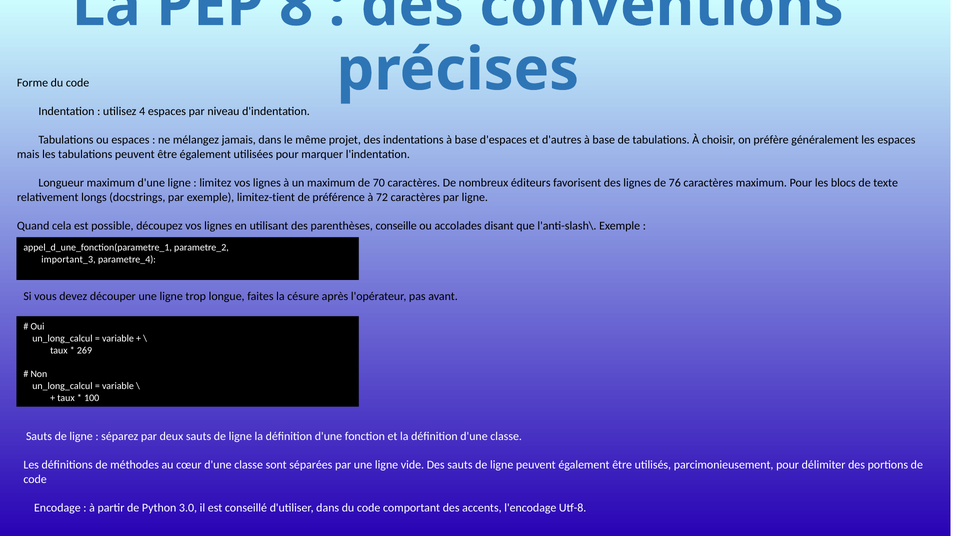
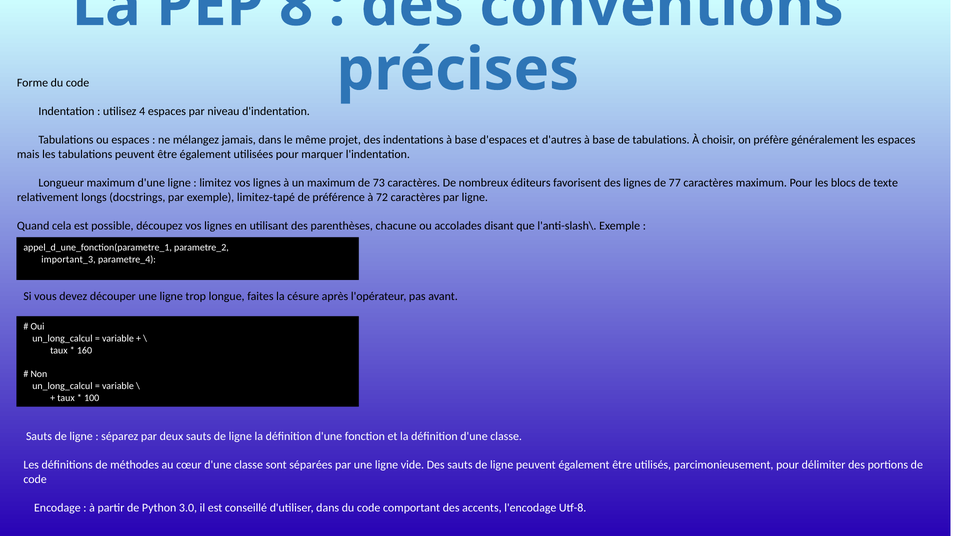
70: 70 -> 73 (379, 183)
76: 76 -> 77 (675, 183)
limitez-tient: limitez-tient -> limitez-tapé (266, 197)
conseille: conseille -> chacune (396, 226)
269: 269 -> 160 (84, 350)
